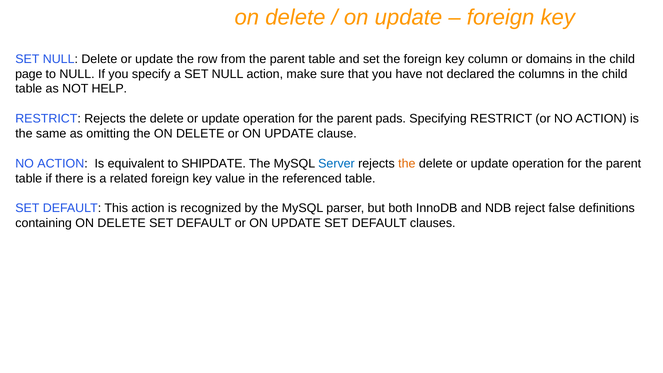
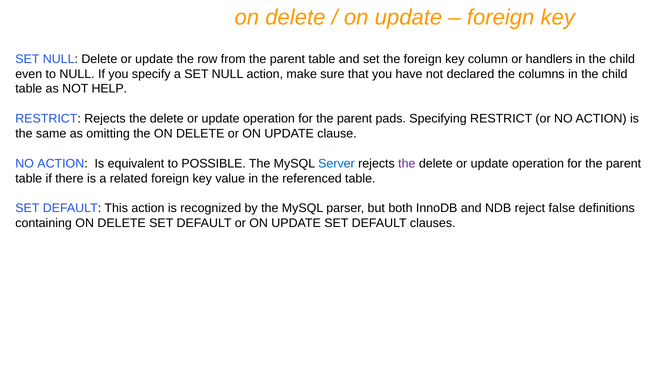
domains: domains -> handlers (549, 59)
page: page -> even (29, 74)
SHIPDATE: SHIPDATE -> POSSIBLE (214, 163)
the colour: orange -> purple (407, 163)
